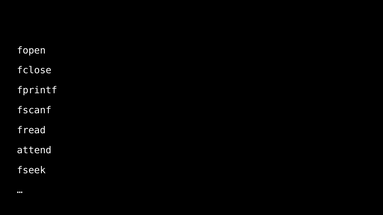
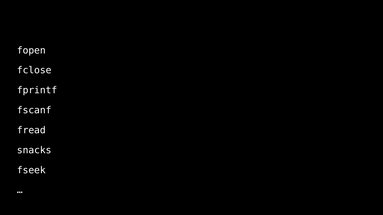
attend: attend -> snacks (34, 150)
